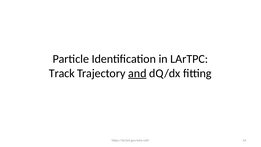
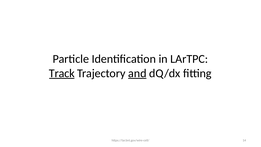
Track underline: none -> present (62, 73)
